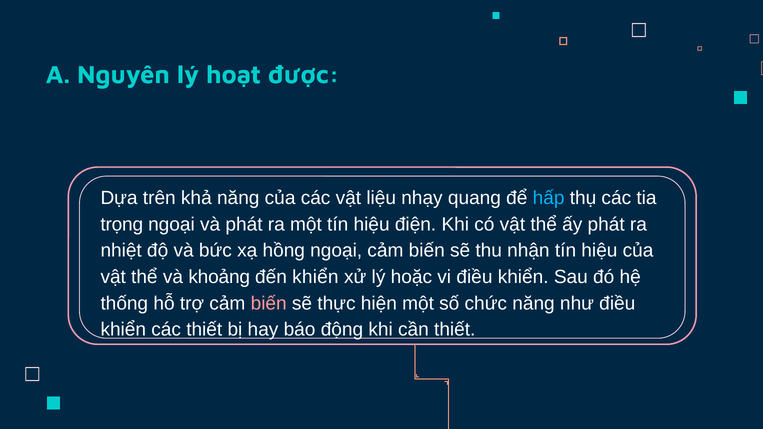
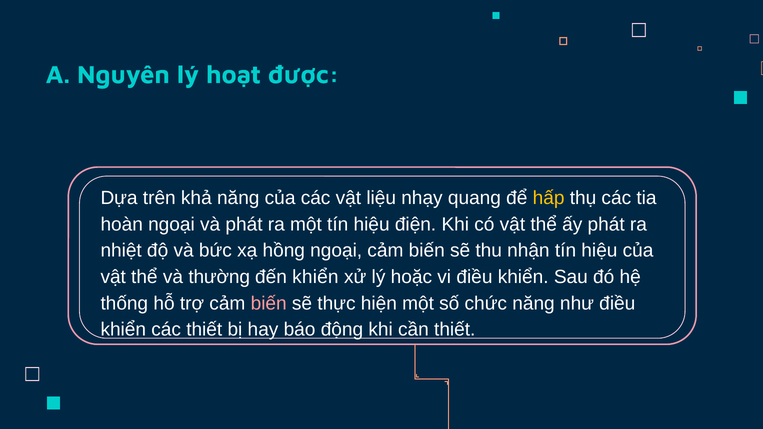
hấp colour: light blue -> yellow (549, 198)
trọng: trọng -> hoàn (122, 224)
khoảng: khoảng -> thường (219, 277)
